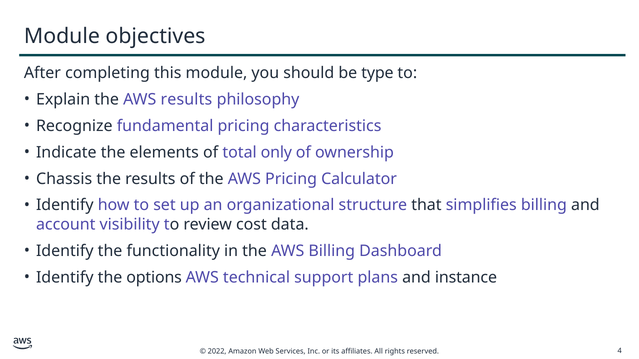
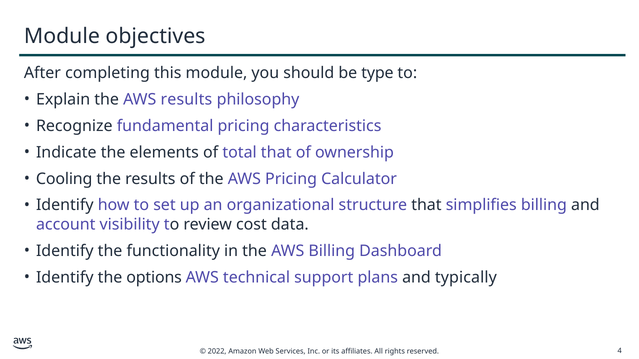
total only: only -> that (276, 152)
Chassis: Chassis -> Cooling (64, 179)
instance: instance -> typically (466, 278)
